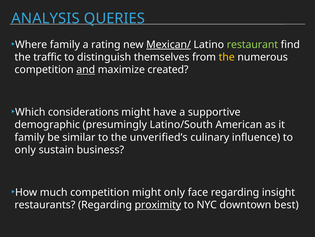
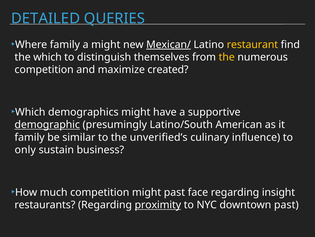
ANALYSIS: ANALYSIS -> DETAILED (46, 18)
a rating: rating -> might (106, 44)
restaurant colour: light green -> yellow (252, 44)
traffic: traffic -> which (48, 57)
and underline: present -> none (86, 70)
considerations: considerations -> demographics (83, 112)
demographic underline: none -> present (47, 124)
might only: only -> past (174, 192)
downtown best: best -> past (286, 204)
